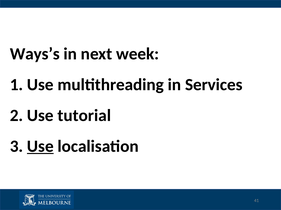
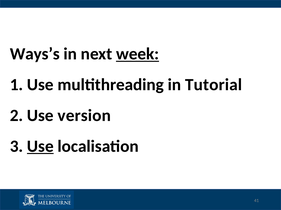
week underline: none -> present (138, 54)
Services: Services -> Tutorial (214, 85)
tutorial: tutorial -> version (84, 116)
